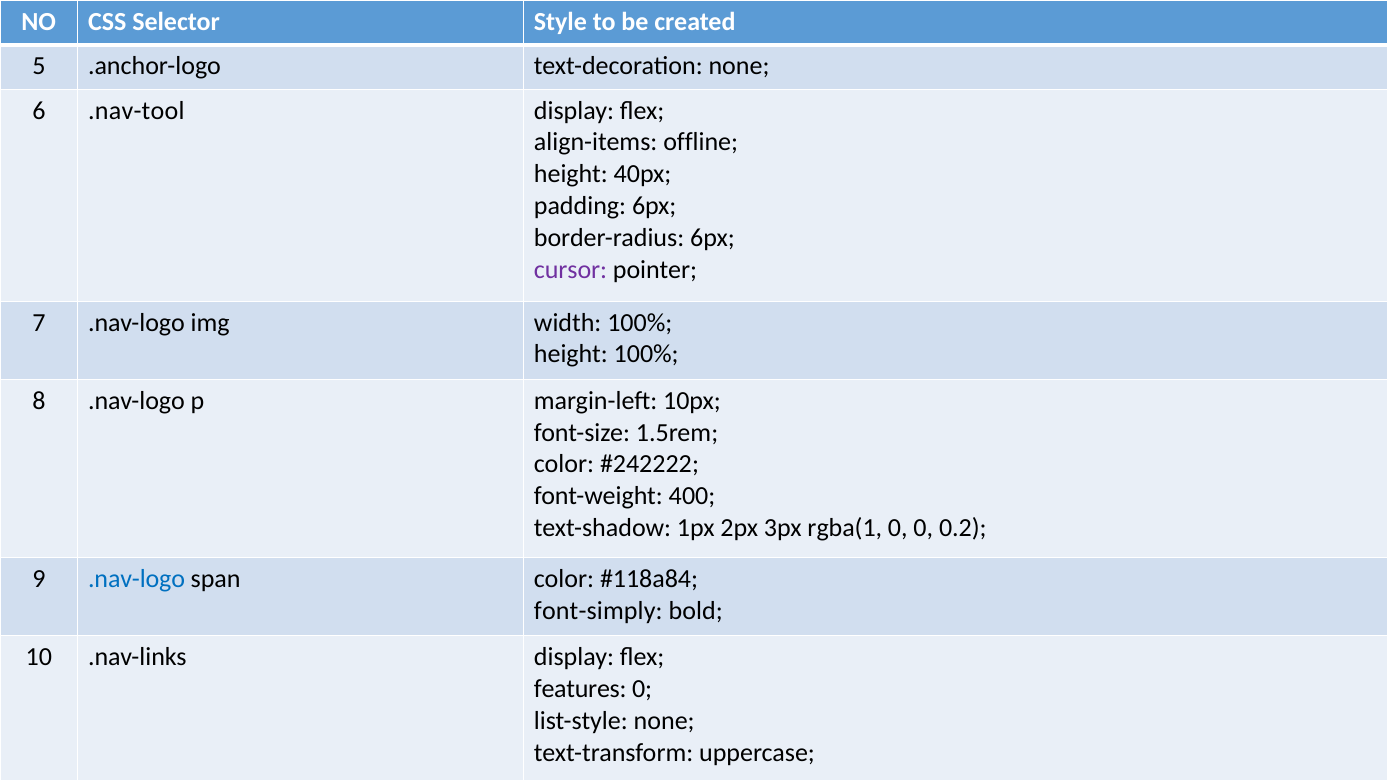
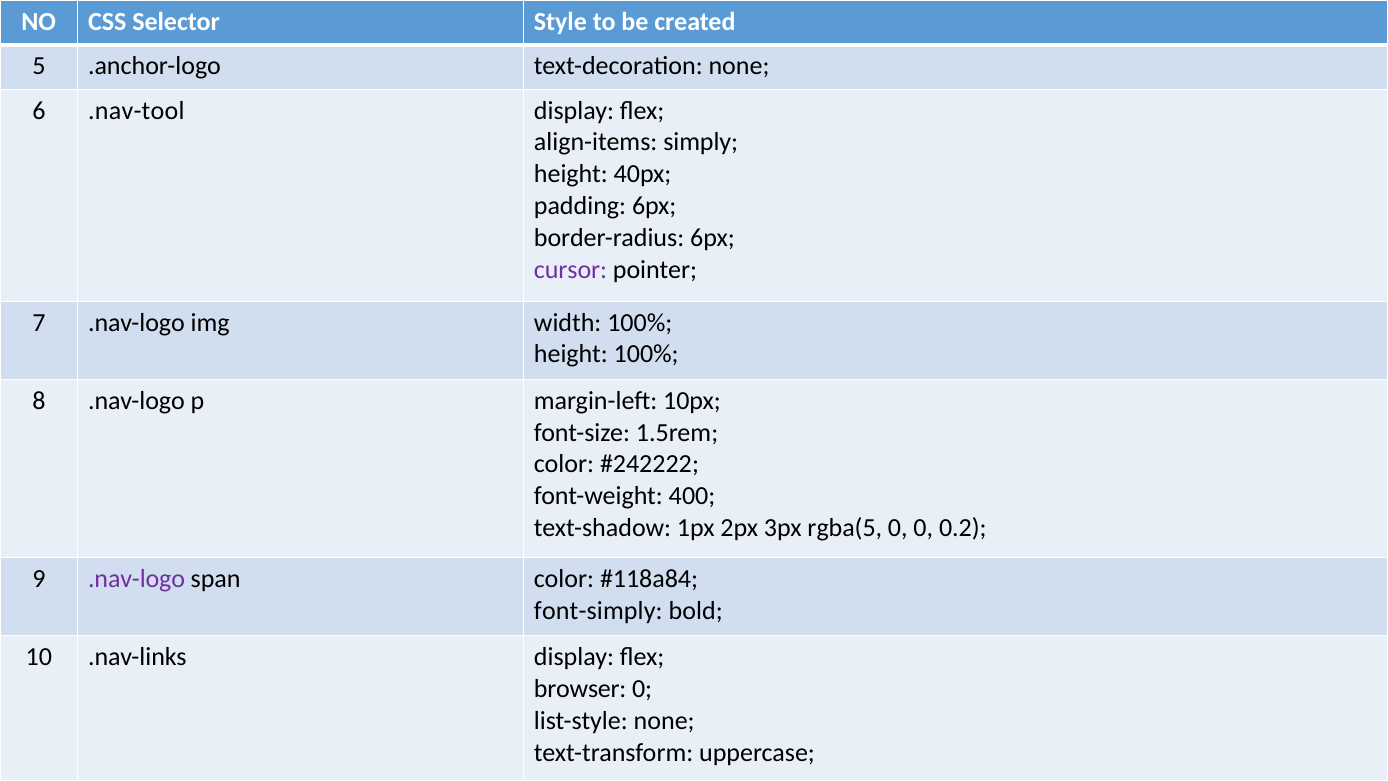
offline: offline -> simply (701, 142)
rgba(1: rgba(1 -> rgba(5 (845, 528)
.nav-logo colour: blue -> purple (137, 579)
features: features -> browser (580, 689)
